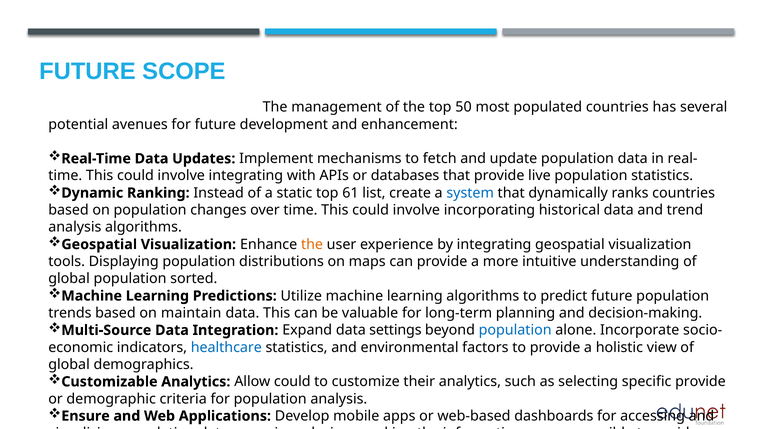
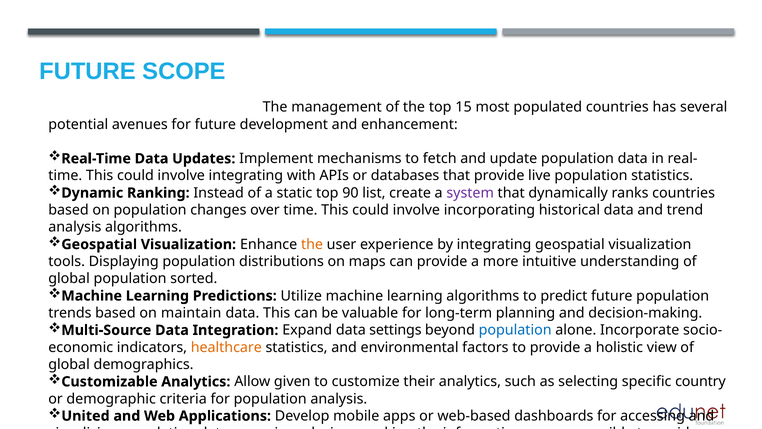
50: 50 -> 15 (464, 107)
61: 61 -> 90 (350, 193)
system colour: blue -> purple (470, 193)
healthcare colour: blue -> orange (226, 347)
Allow could: could -> given (292, 381)
specific provide: provide -> country (700, 381)
Ensure: Ensure -> United (85, 416)
